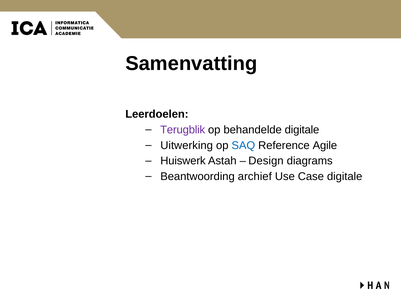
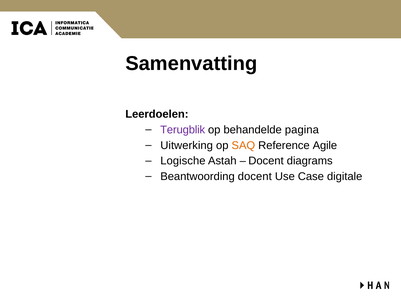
behandelde digitale: digitale -> pagina (302, 130)
SAQ colour: blue -> orange (243, 145)
Huiswerk: Huiswerk -> Logische (183, 161)
Design: Design -> Docent (266, 161)
Beantwoording archief: archief -> docent (255, 176)
